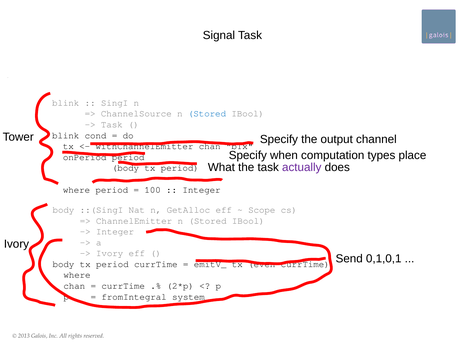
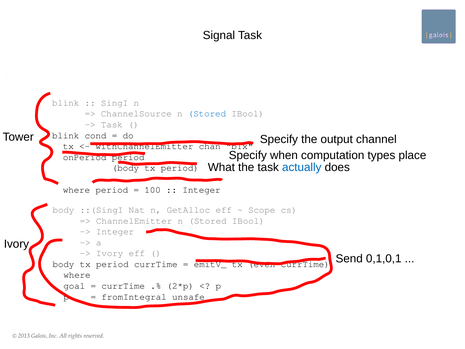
actually colour: purple -> blue (302, 167)
chan: chan -> goal (74, 286)
system: system -> unsafe (188, 297)
